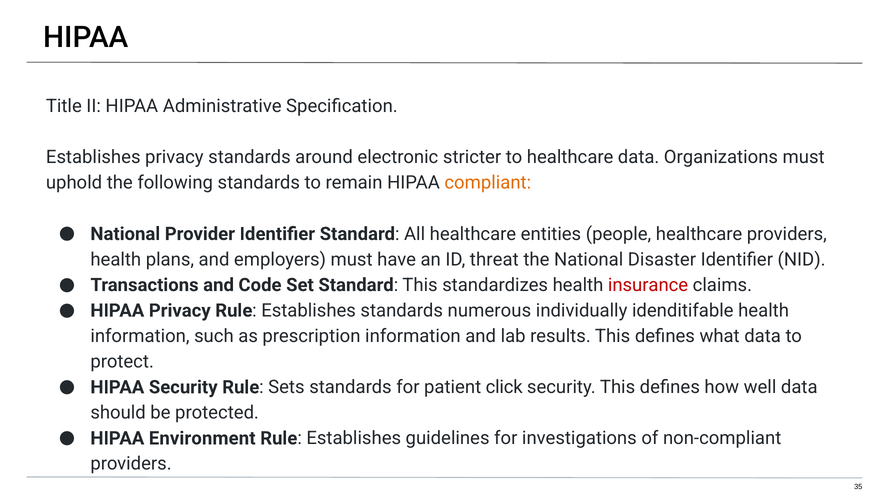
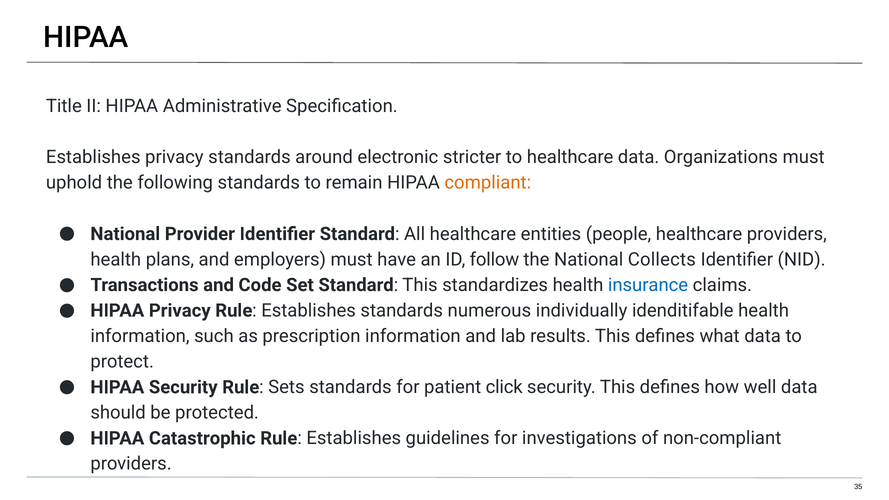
threat: threat -> follow (494, 260)
Disaster: Disaster -> Collects (662, 260)
insurance colour: red -> blue (648, 285)
Environment: Environment -> Catastrophic (202, 438)
